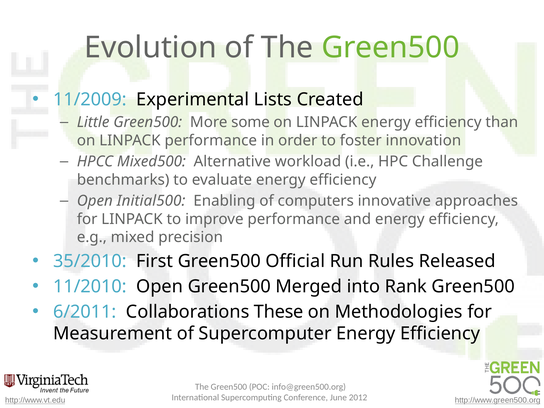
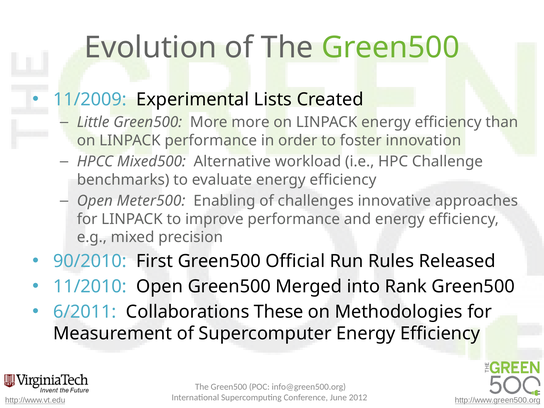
More some: some -> more (250, 122)
Initial500: Initial500 -> Meter500 (151, 201)
computers: computers -> challenges (316, 201)
35/2010: 35/2010 -> 90/2010 (90, 261)
